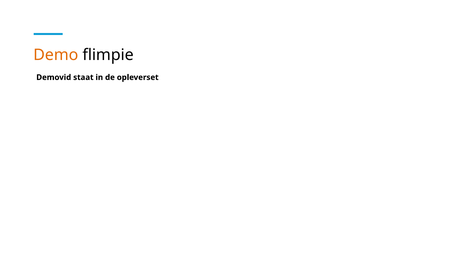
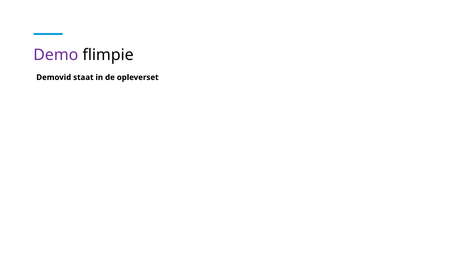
Demo colour: orange -> purple (56, 55)
